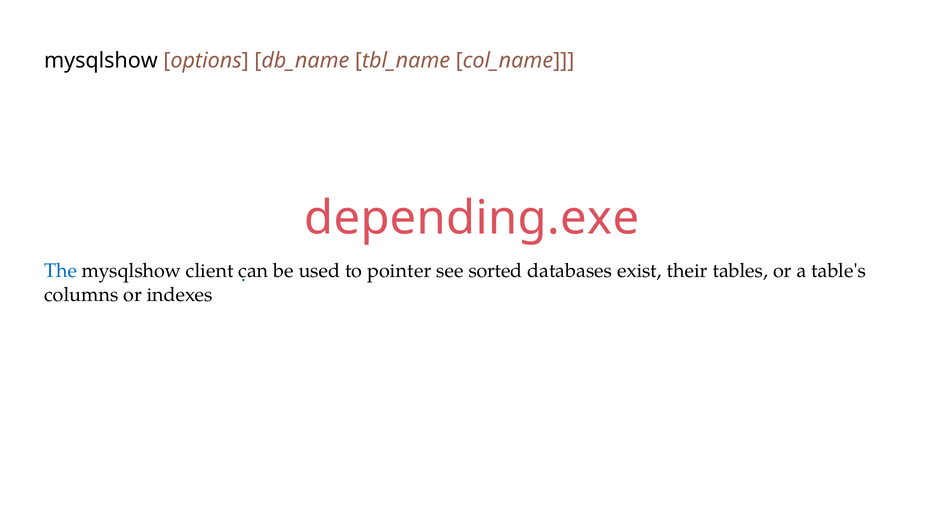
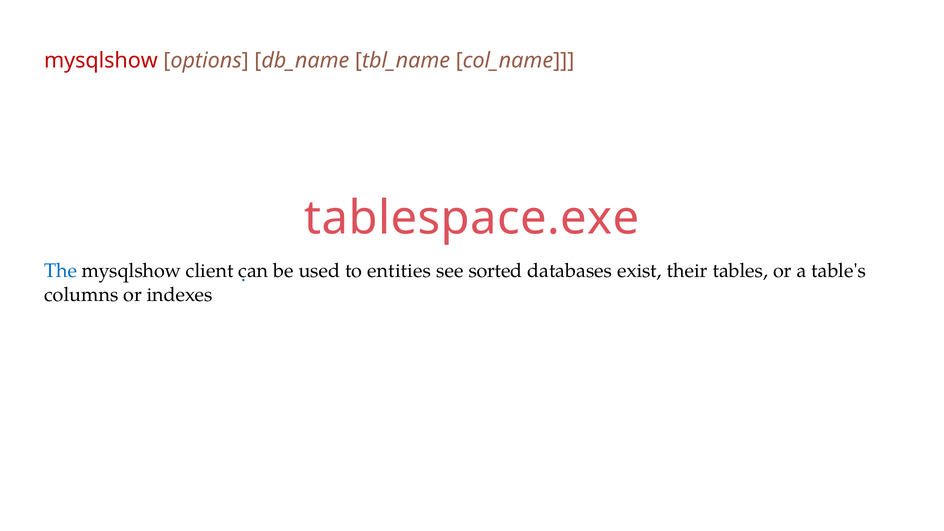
mysqlshow colour: black -> red (101, 60)
depending.exe: depending.exe -> tablespace.exe (472, 218)
pointer: pointer -> entities (399, 271)
